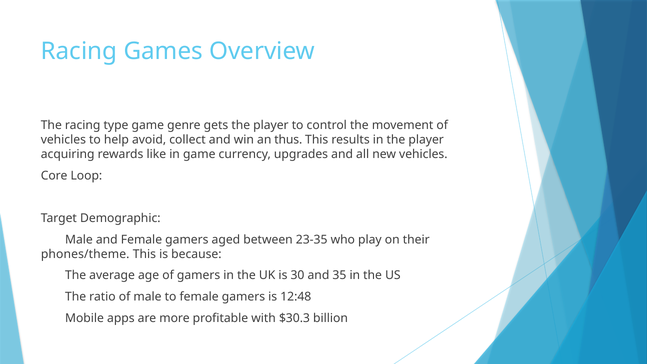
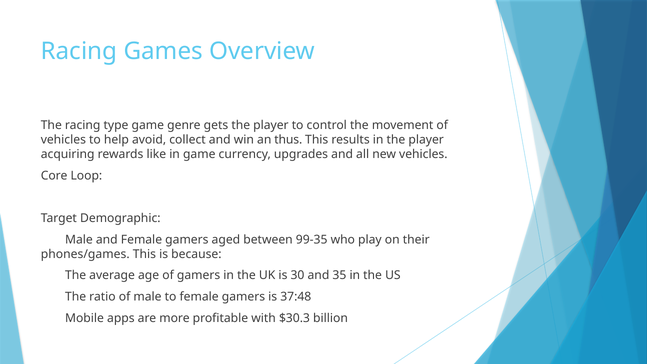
23-35: 23-35 -> 99-35 (312, 240)
phones/theme: phones/theme -> phones/games (85, 254)
12:48: 12:48 -> 37:48 (296, 297)
